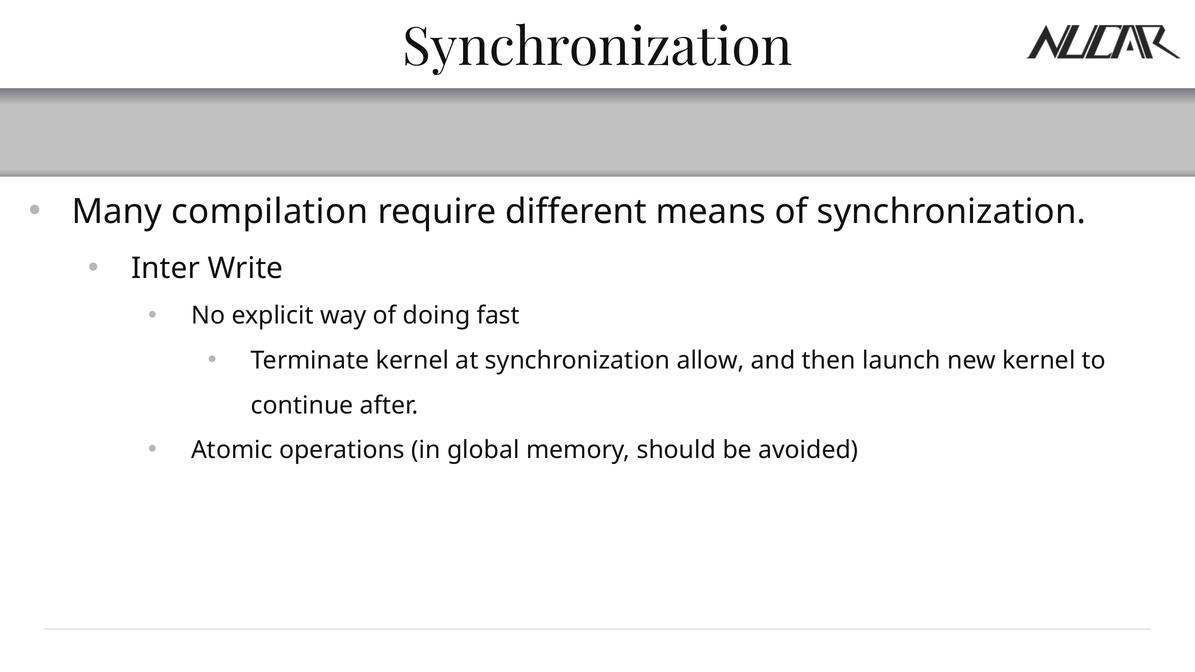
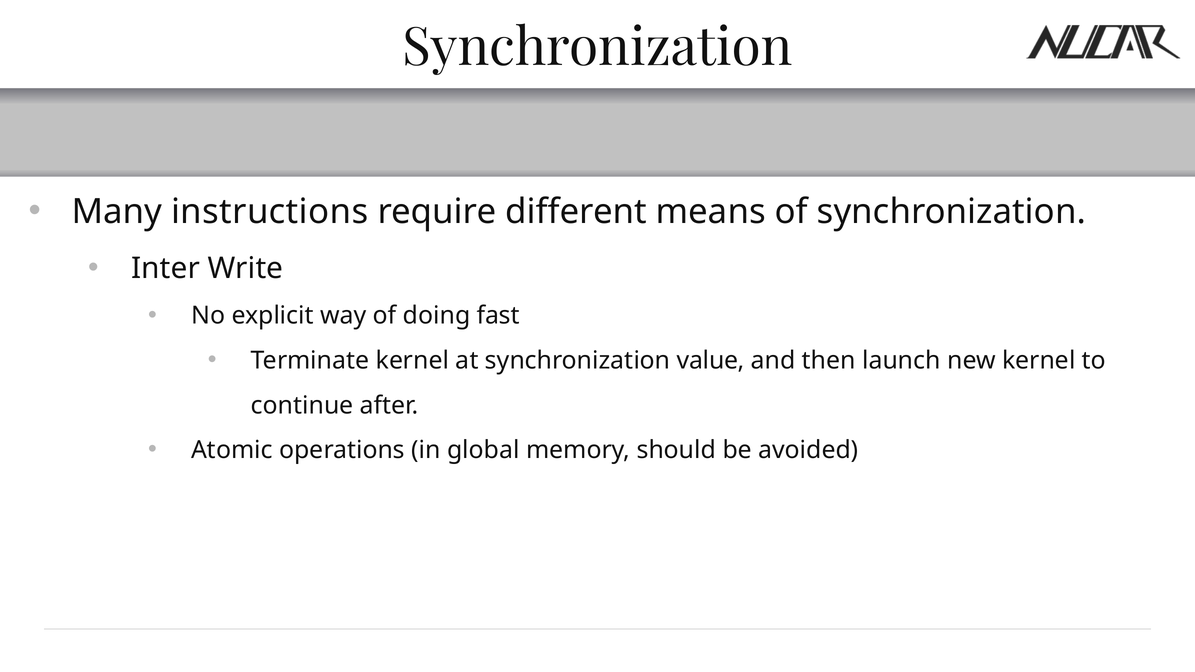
compilation: compilation -> instructions (270, 212)
allow: allow -> value (711, 361)
